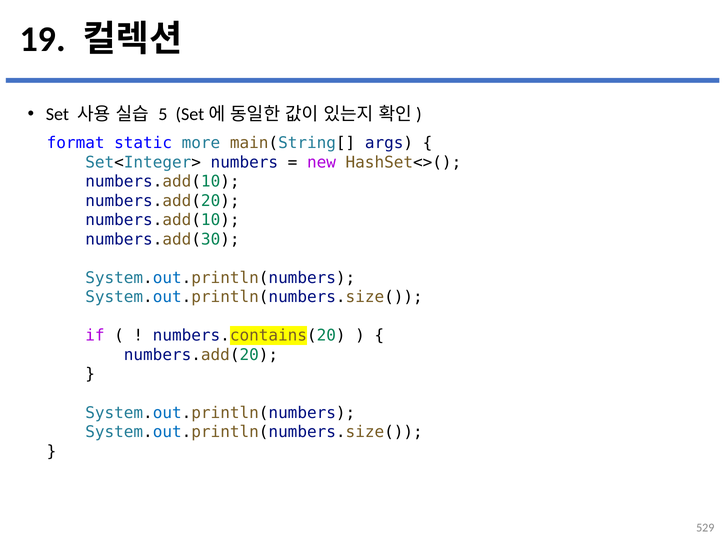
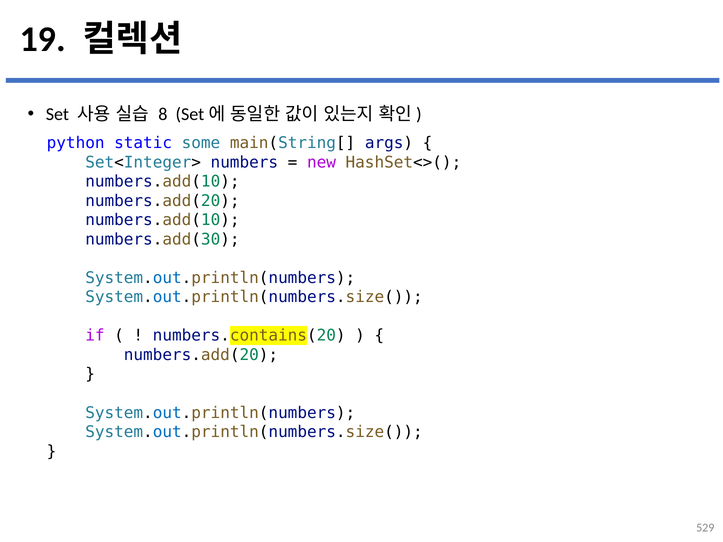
5: 5 -> 8 (163, 114)
format: format -> python (76, 143)
more: more -> some (201, 143)
